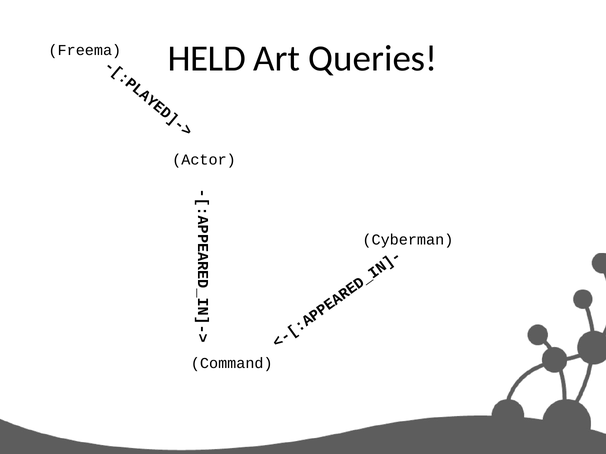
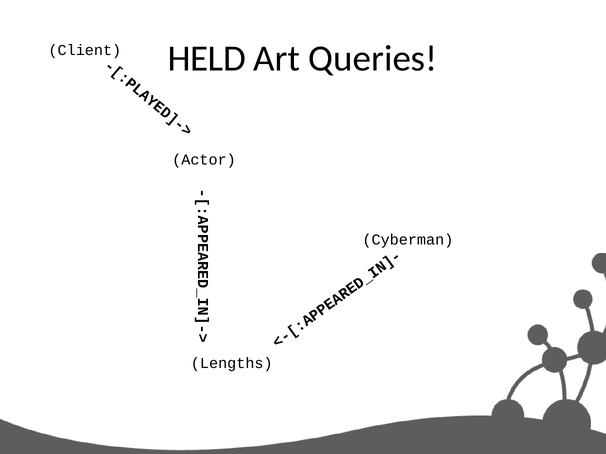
Freema: Freema -> Client (85, 50)
Command: Command -> Lengths (232, 364)
